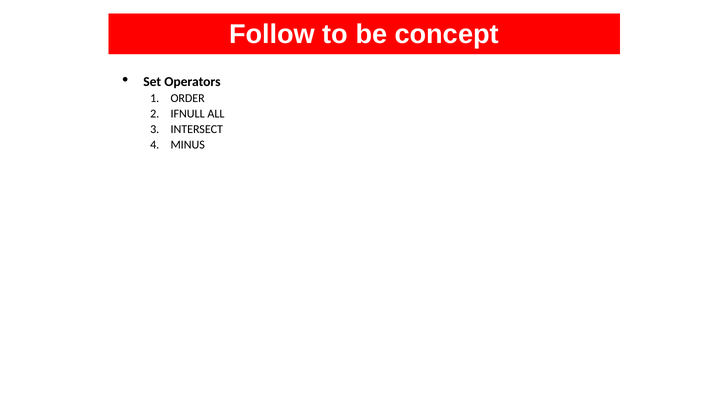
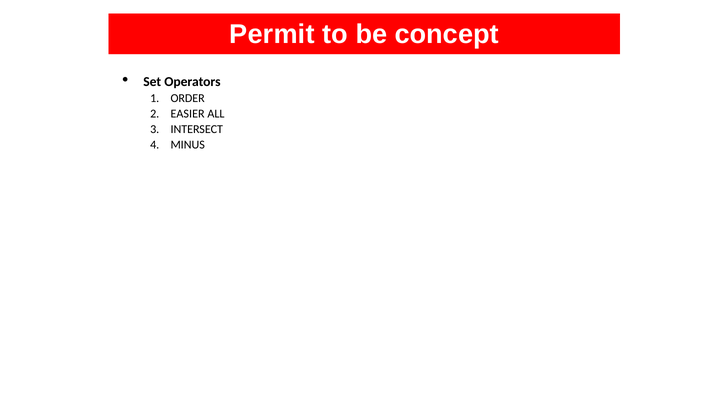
Follow: Follow -> Permit (272, 34)
IFNULL: IFNULL -> EASIER (188, 114)
